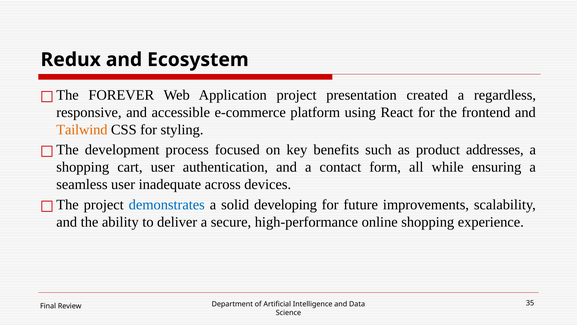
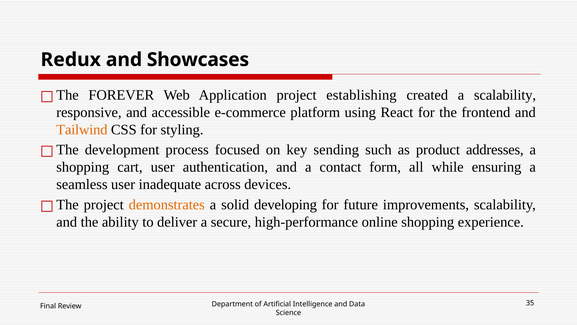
Ecosystem: Ecosystem -> Showcases (198, 60)
presentation: presentation -> establishing (361, 95)
a regardless: regardless -> scalability (505, 95)
benefits: benefits -> sending (336, 150)
demonstrates colour: blue -> orange (167, 204)
